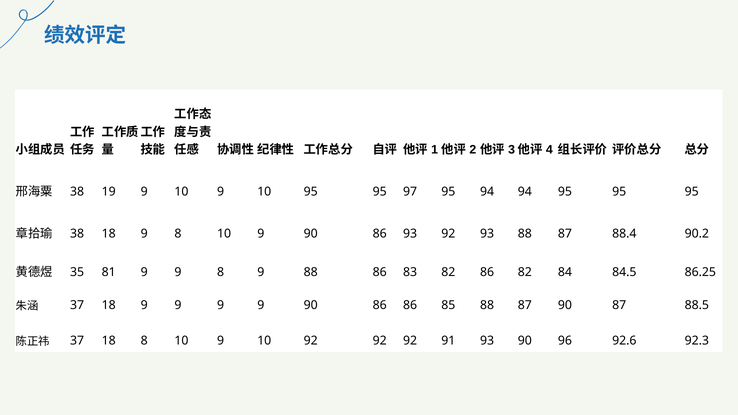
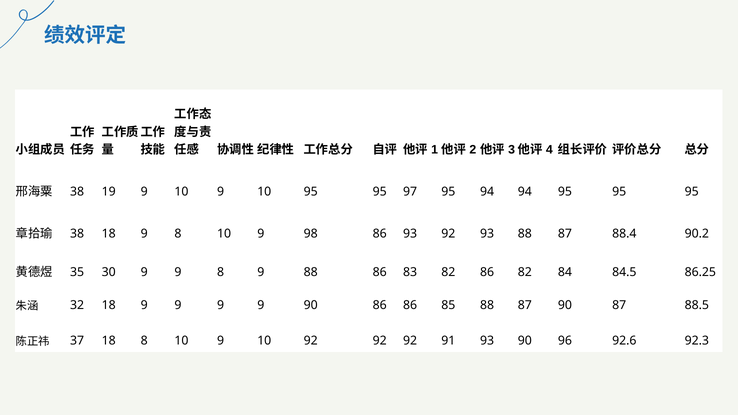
10 9 90: 90 -> 98 (311, 234)
81: 81 -> 30 (109, 272)
37: 37 -> 32 (77, 305)
